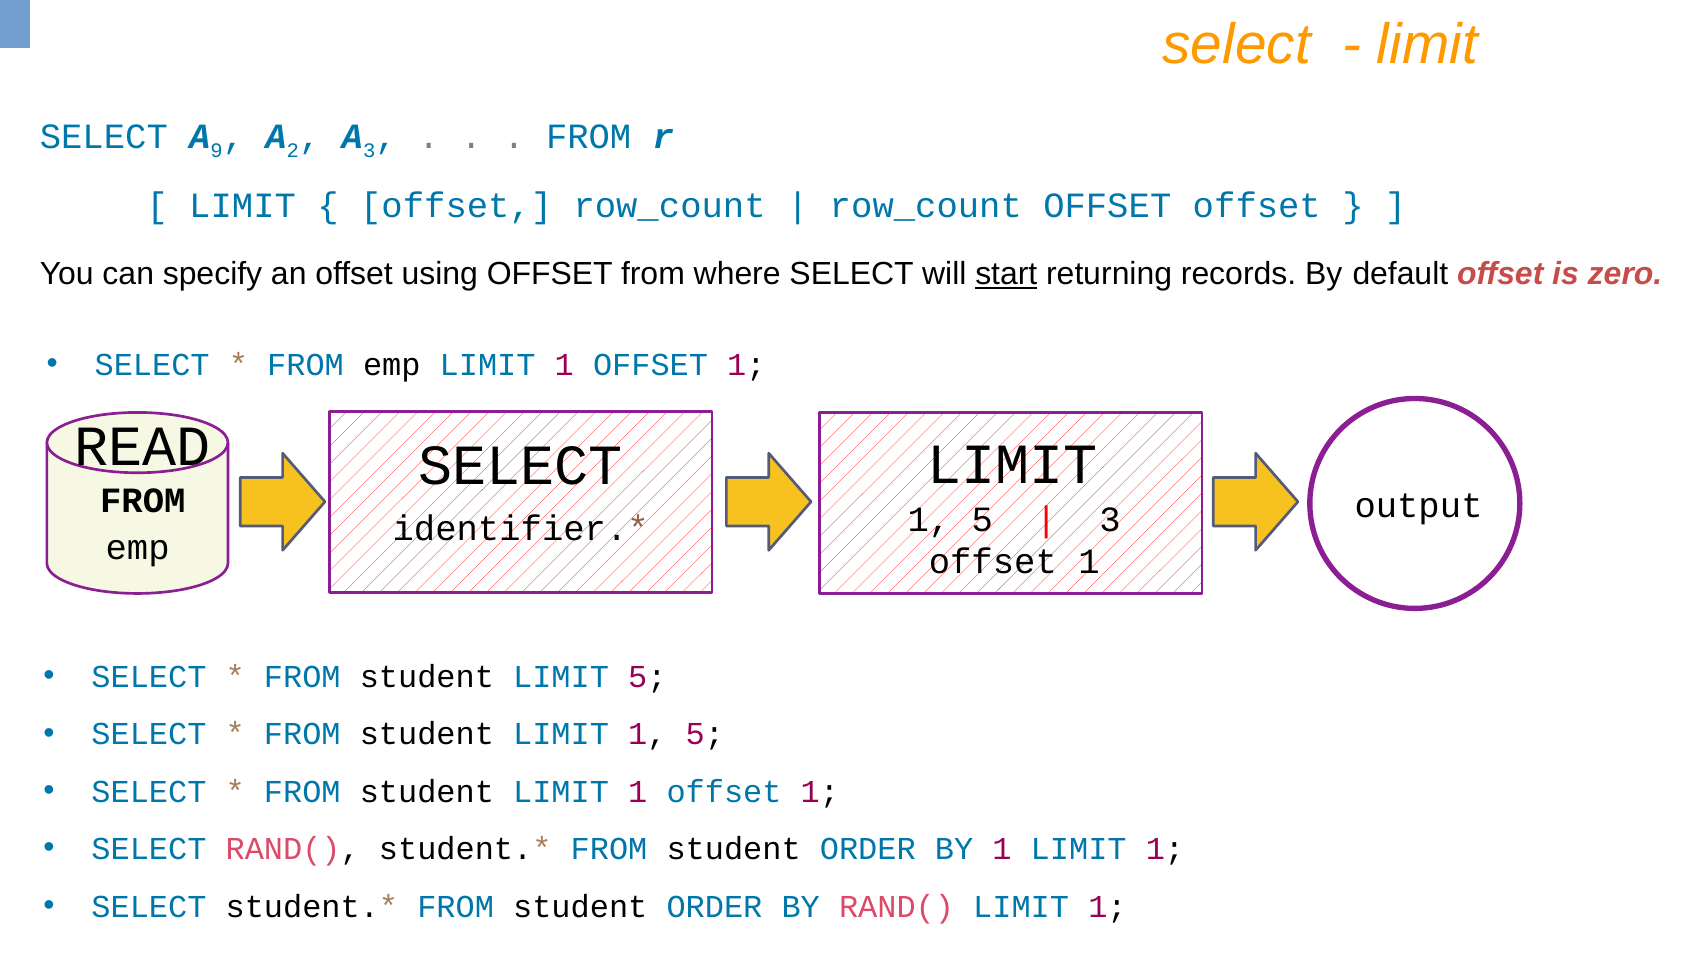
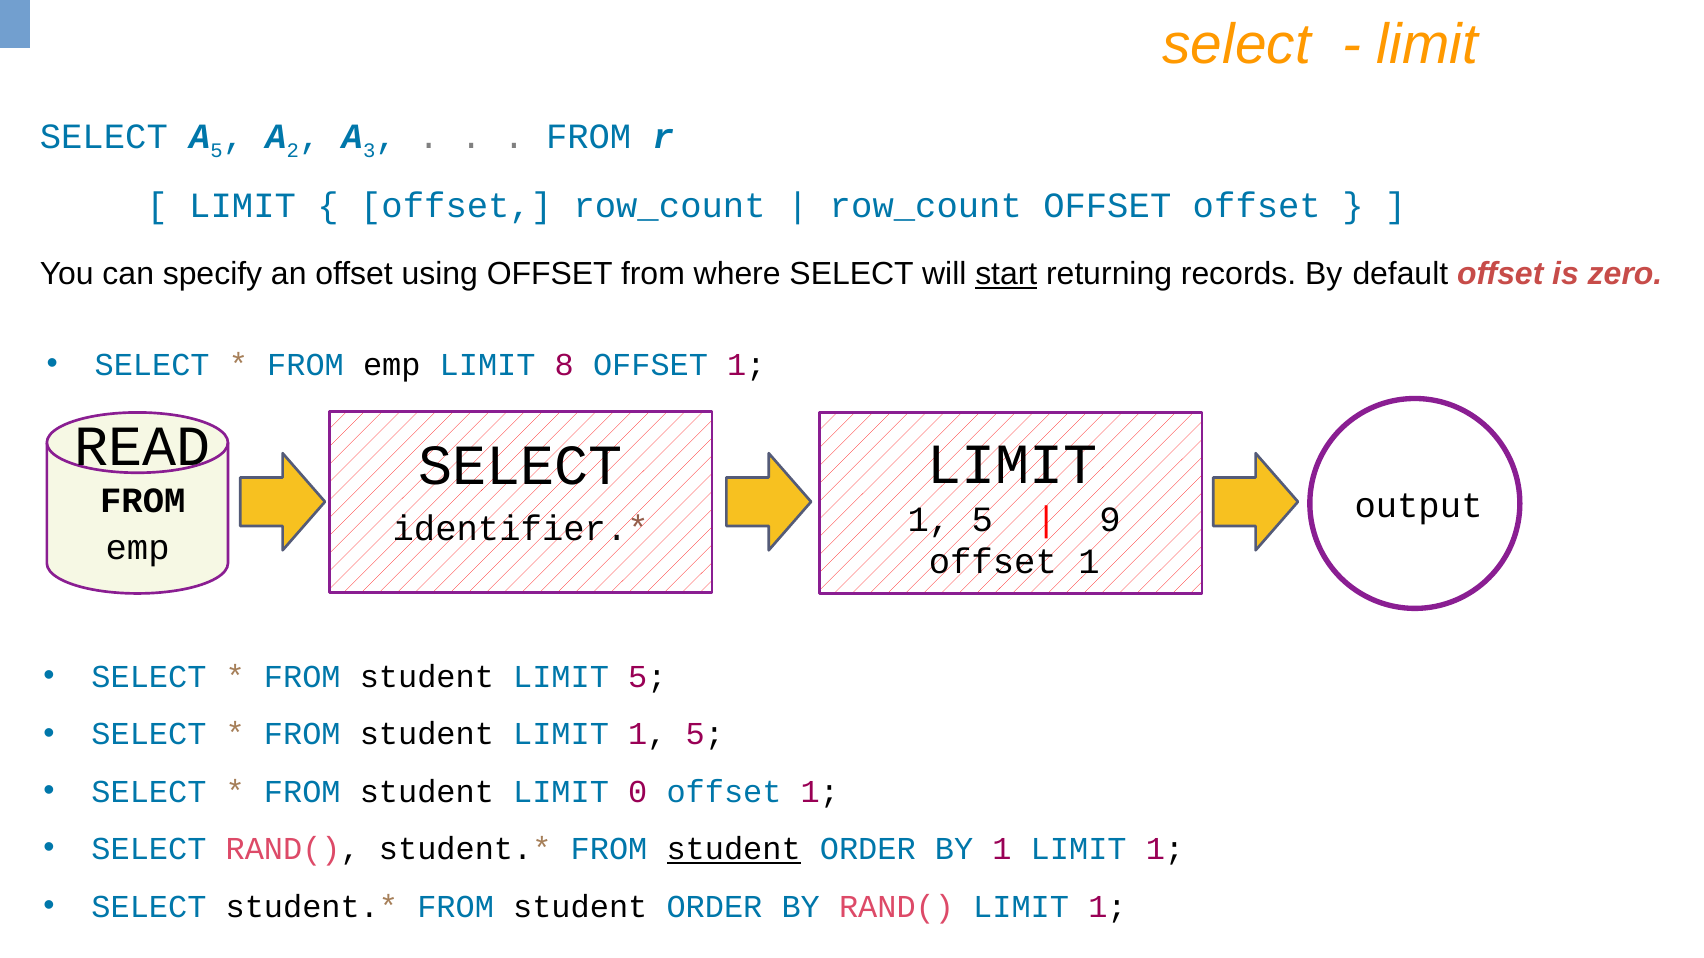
9: 9 -> 5 (217, 150)
emp LIMIT 1: 1 -> 8 (564, 365)
3: 3 -> 9 (1110, 520)
1: 1 -> 0 (638, 792)
student underline: none -> present (734, 850)
